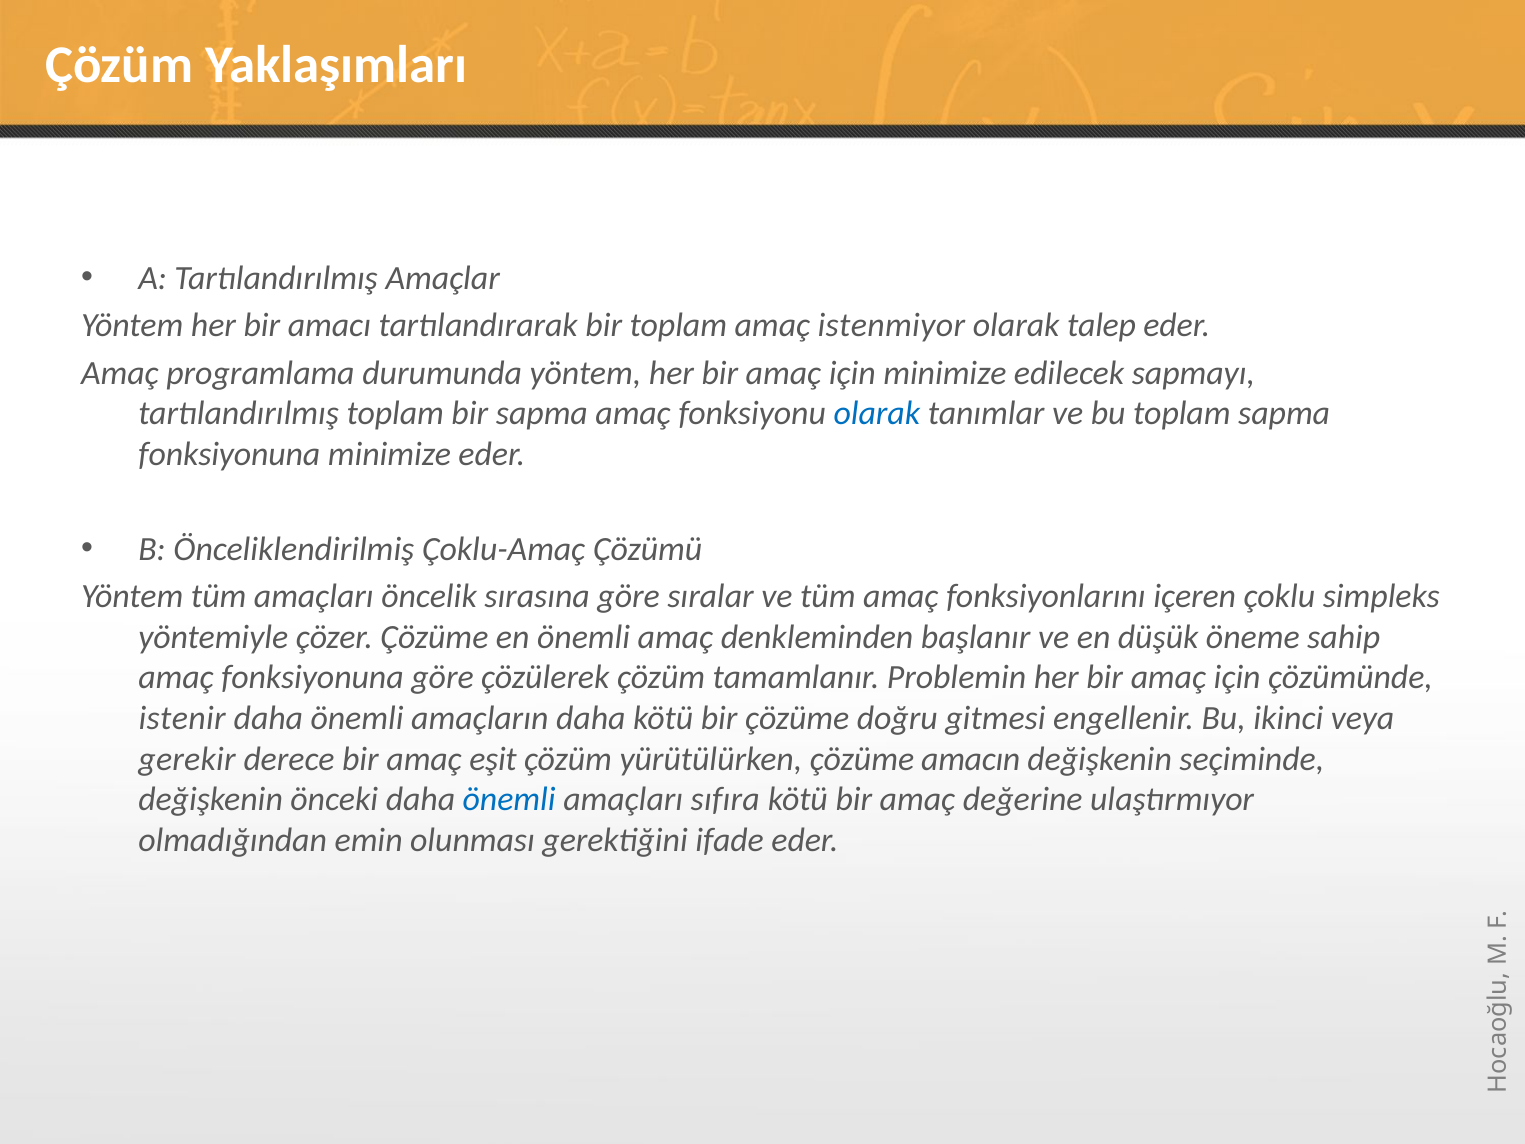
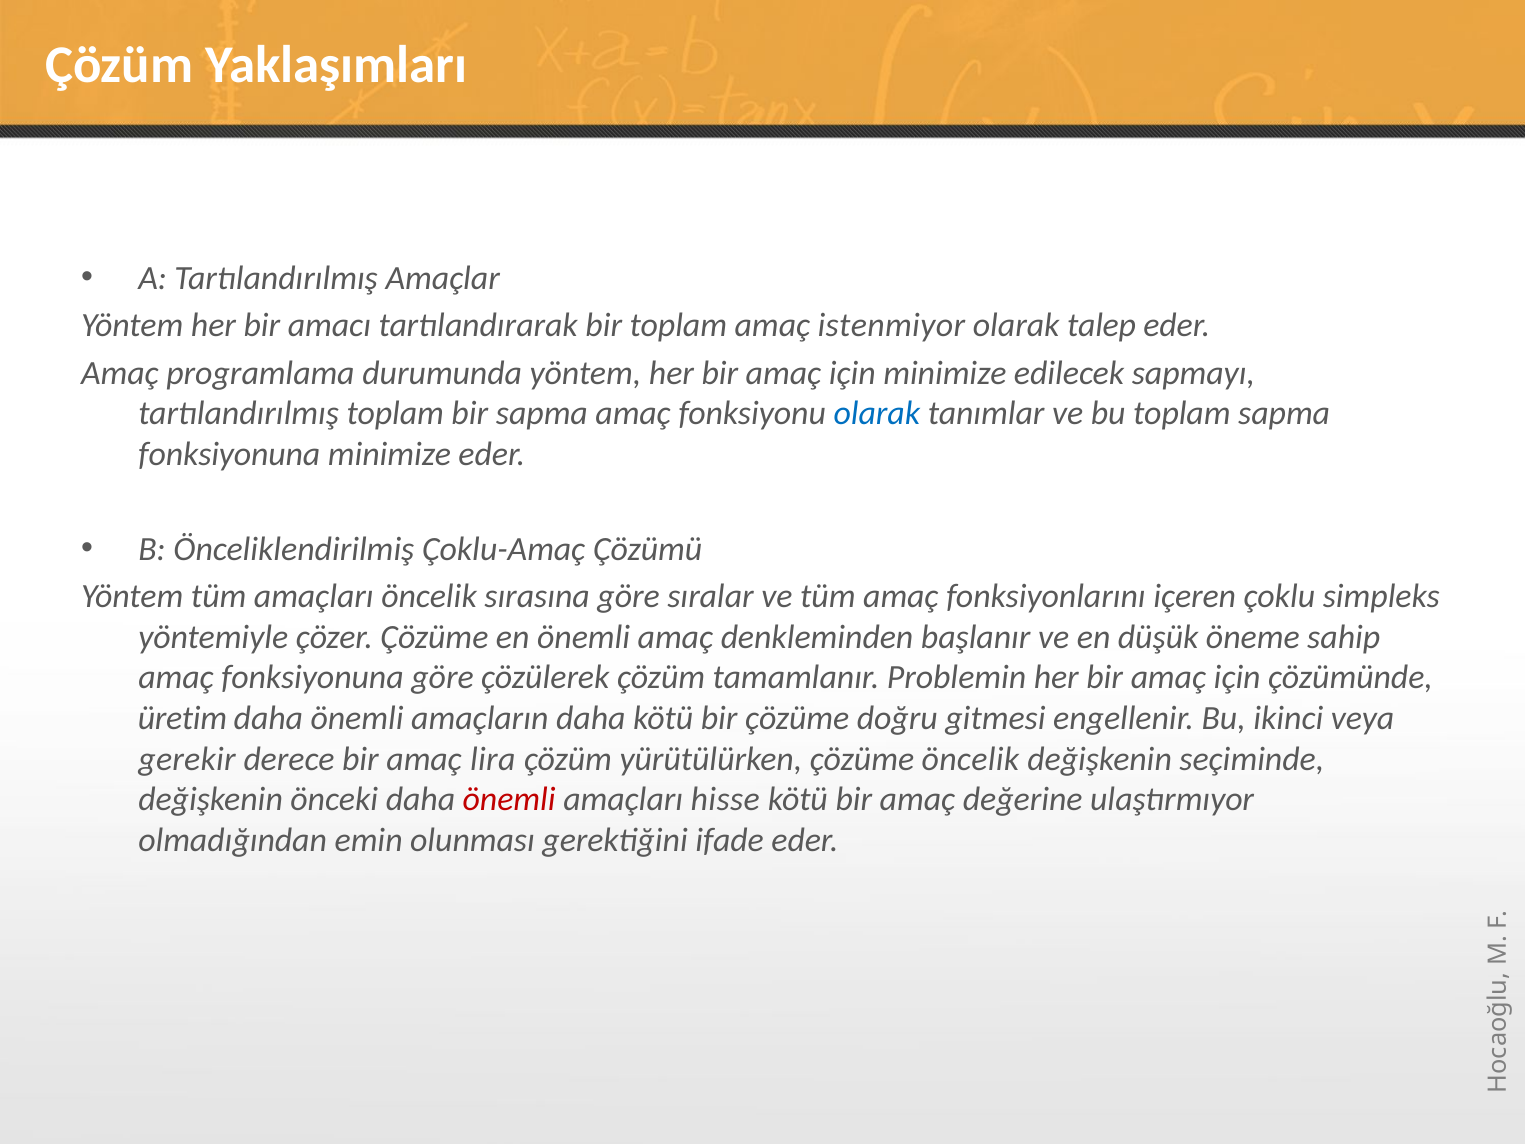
istenir: istenir -> üretim (182, 718)
eşit: eşit -> lira (493, 759)
çözüme amacın: amacın -> öncelik (970, 759)
önemli colour: blue -> red (509, 800)
sıfıra: sıfıra -> hisse (725, 800)
